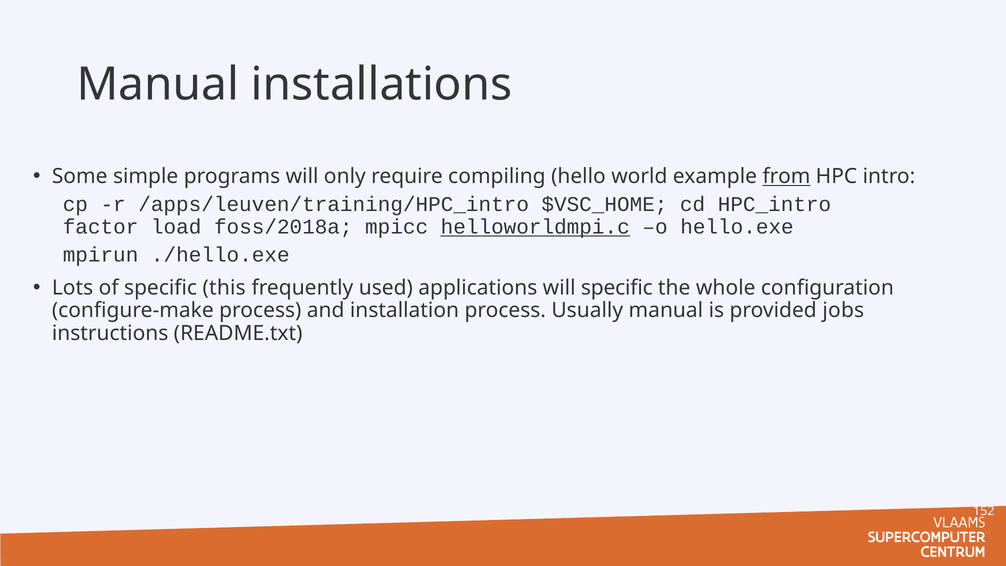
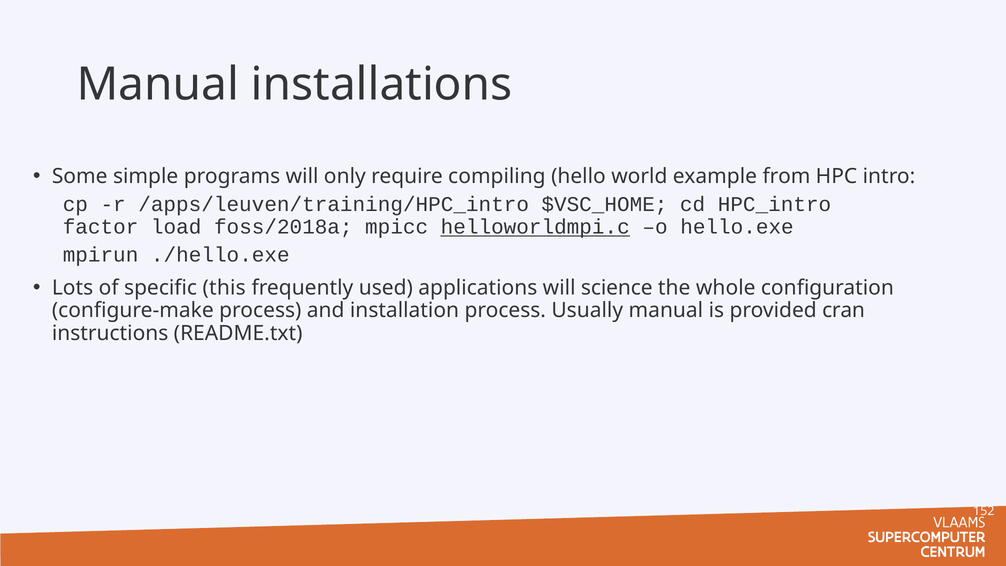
from underline: present -> none (786, 176)
will specific: specific -> science (617, 288)
jobs: jobs -> cran (844, 310)
